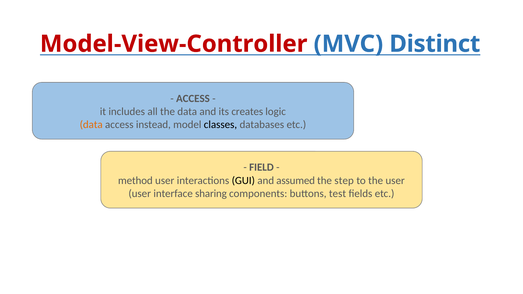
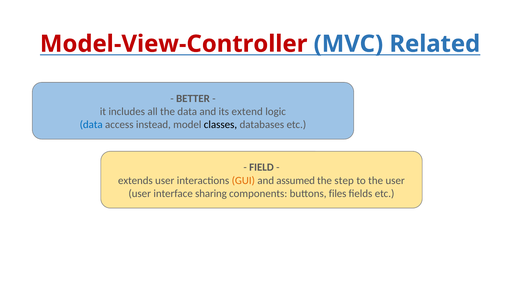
Distinct: Distinct -> Related (435, 44)
ACCESS: ACCESS -> BETTER (193, 98)
creates: creates -> extend (247, 112)
data colour: orange -> blue (91, 125)
method: method -> extends (135, 181)
GUI colour: black -> orange (243, 181)
test: test -> files (338, 194)
